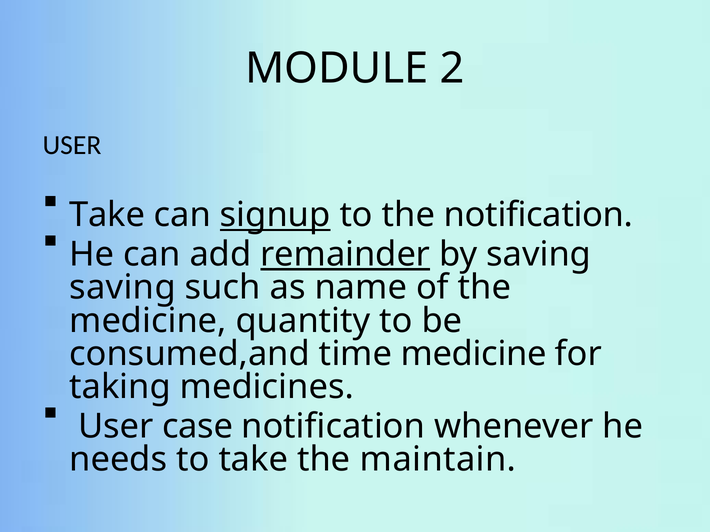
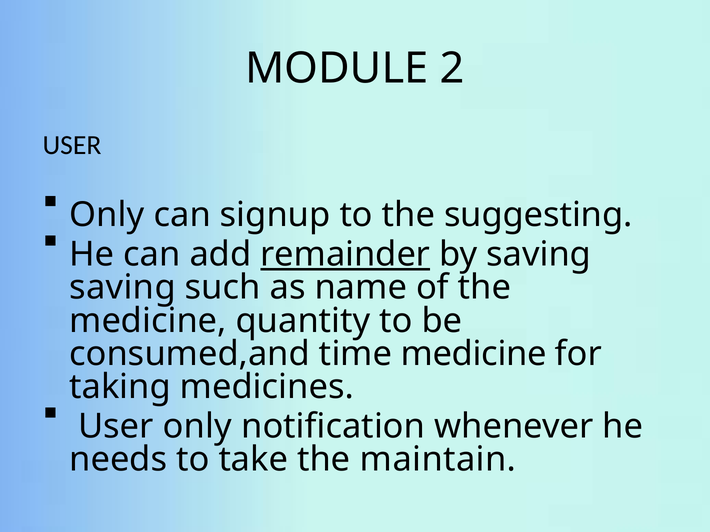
Take: Take -> Only (107, 215)
signup underline: present -> none (275, 215)
the notification: notification -> suggesting (538, 215)
User case: case -> only (197, 427)
